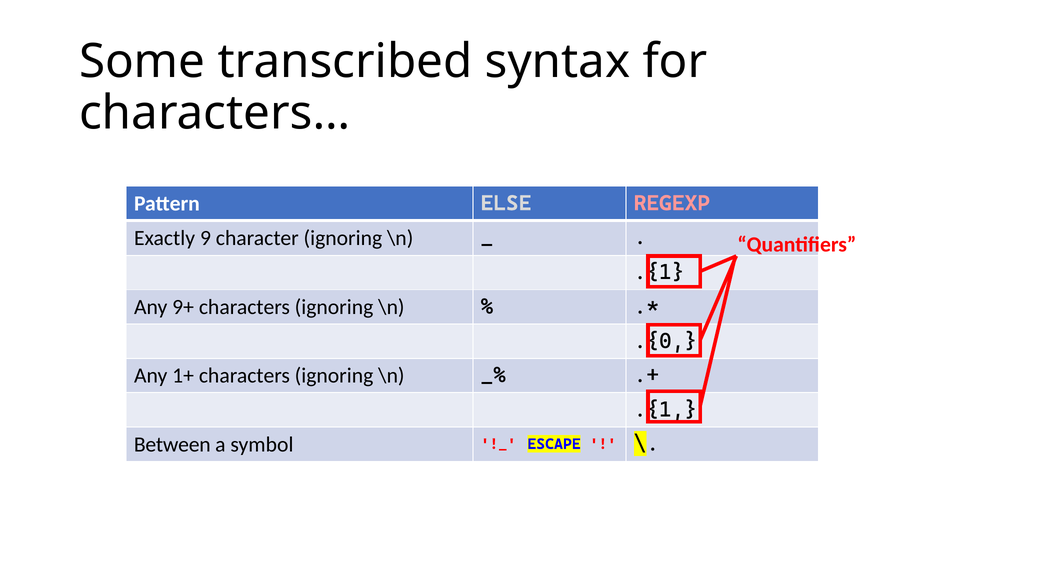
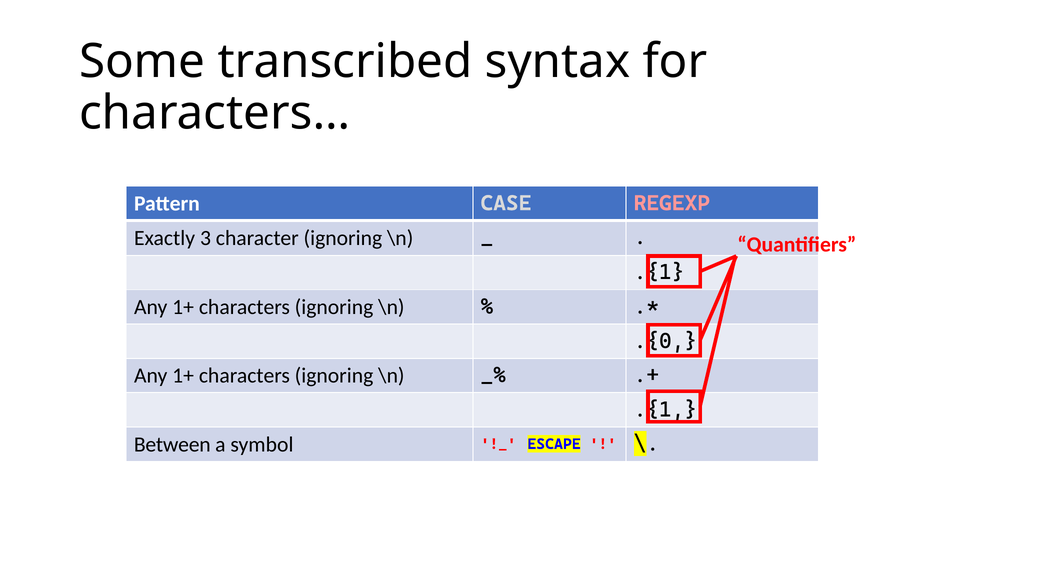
ELSE: ELSE -> CASE (506, 203)
9: 9 -> 3 (205, 238)
9+: 9+ -> 1+ (183, 307)
